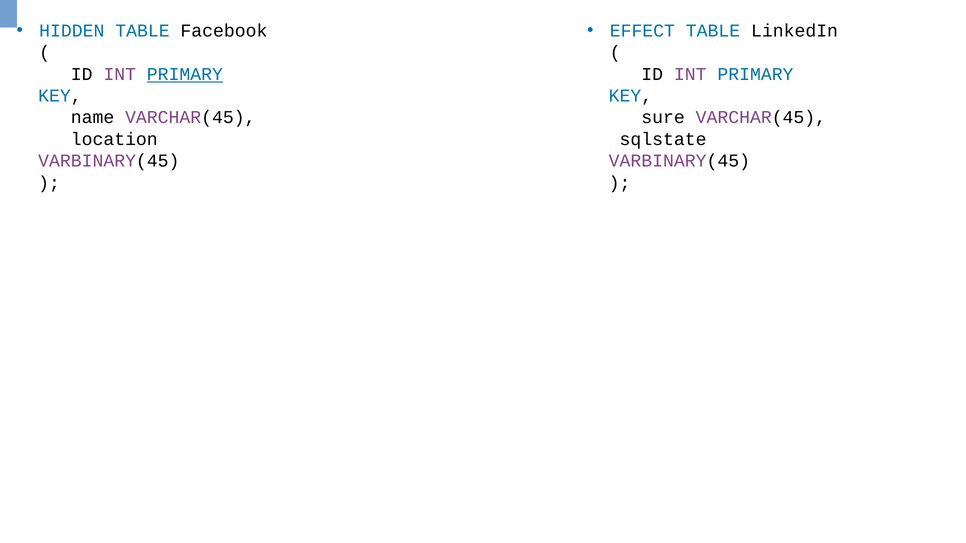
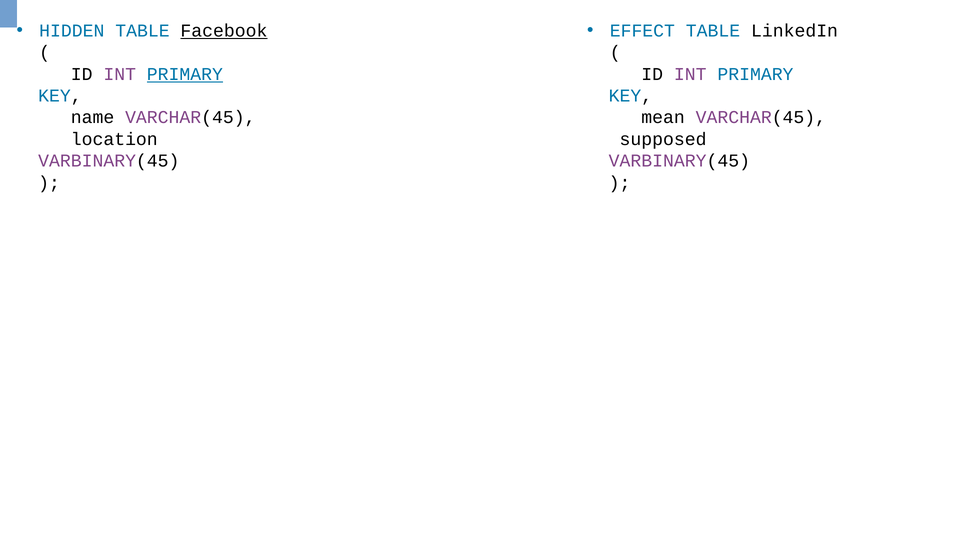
Facebook underline: none -> present (224, 31)
sure: sure -> mean (663, 118)
sqlstate: sqlstate -> supposed (663, 139)
